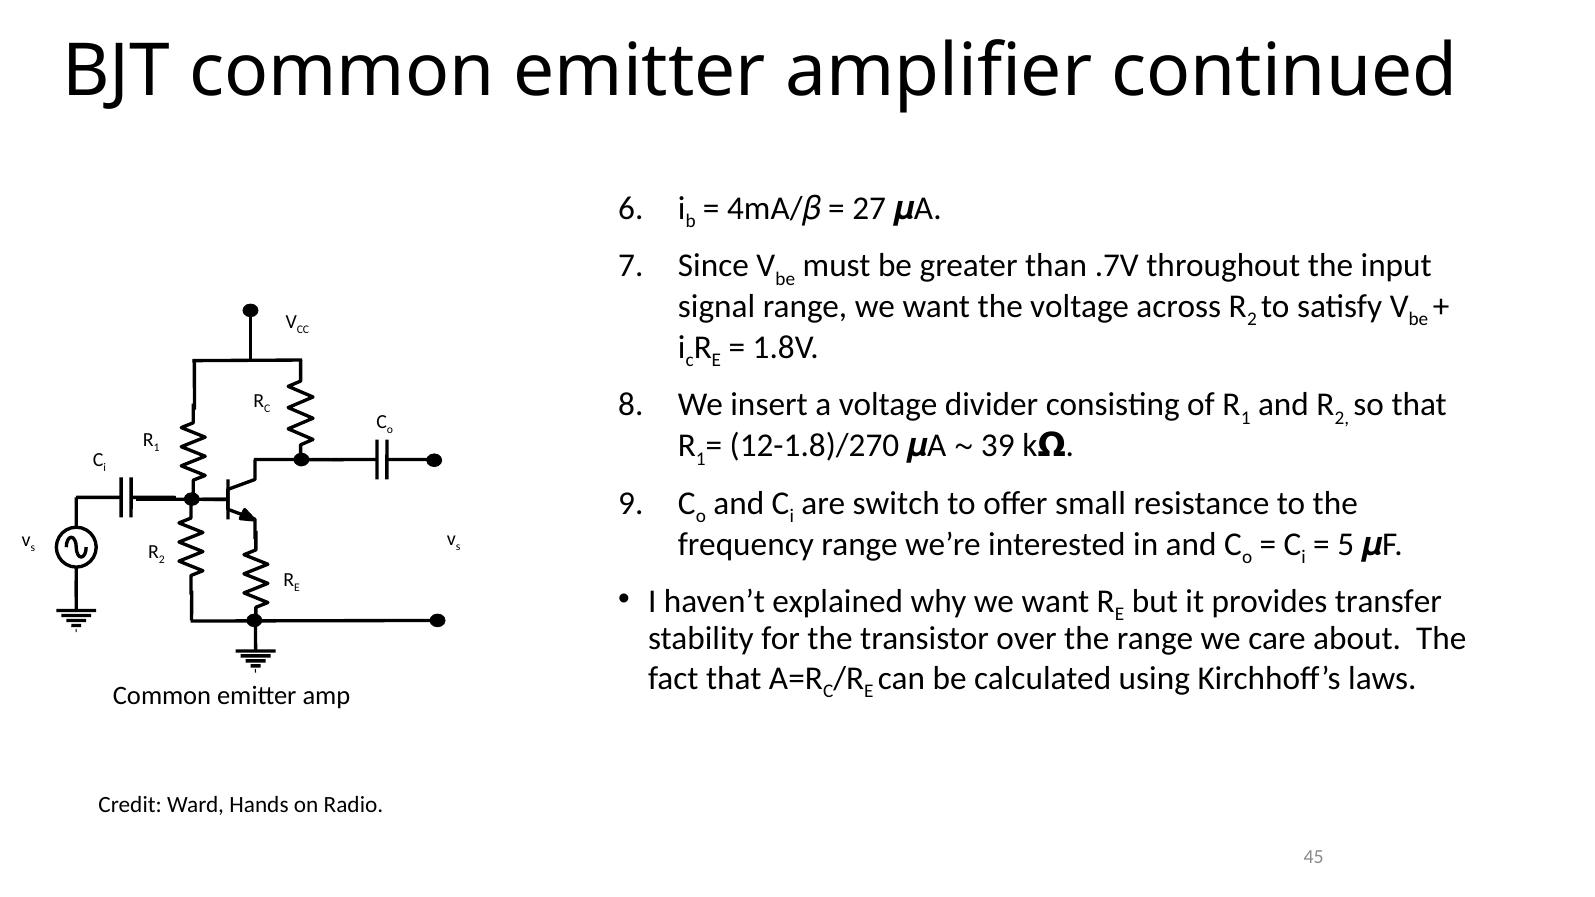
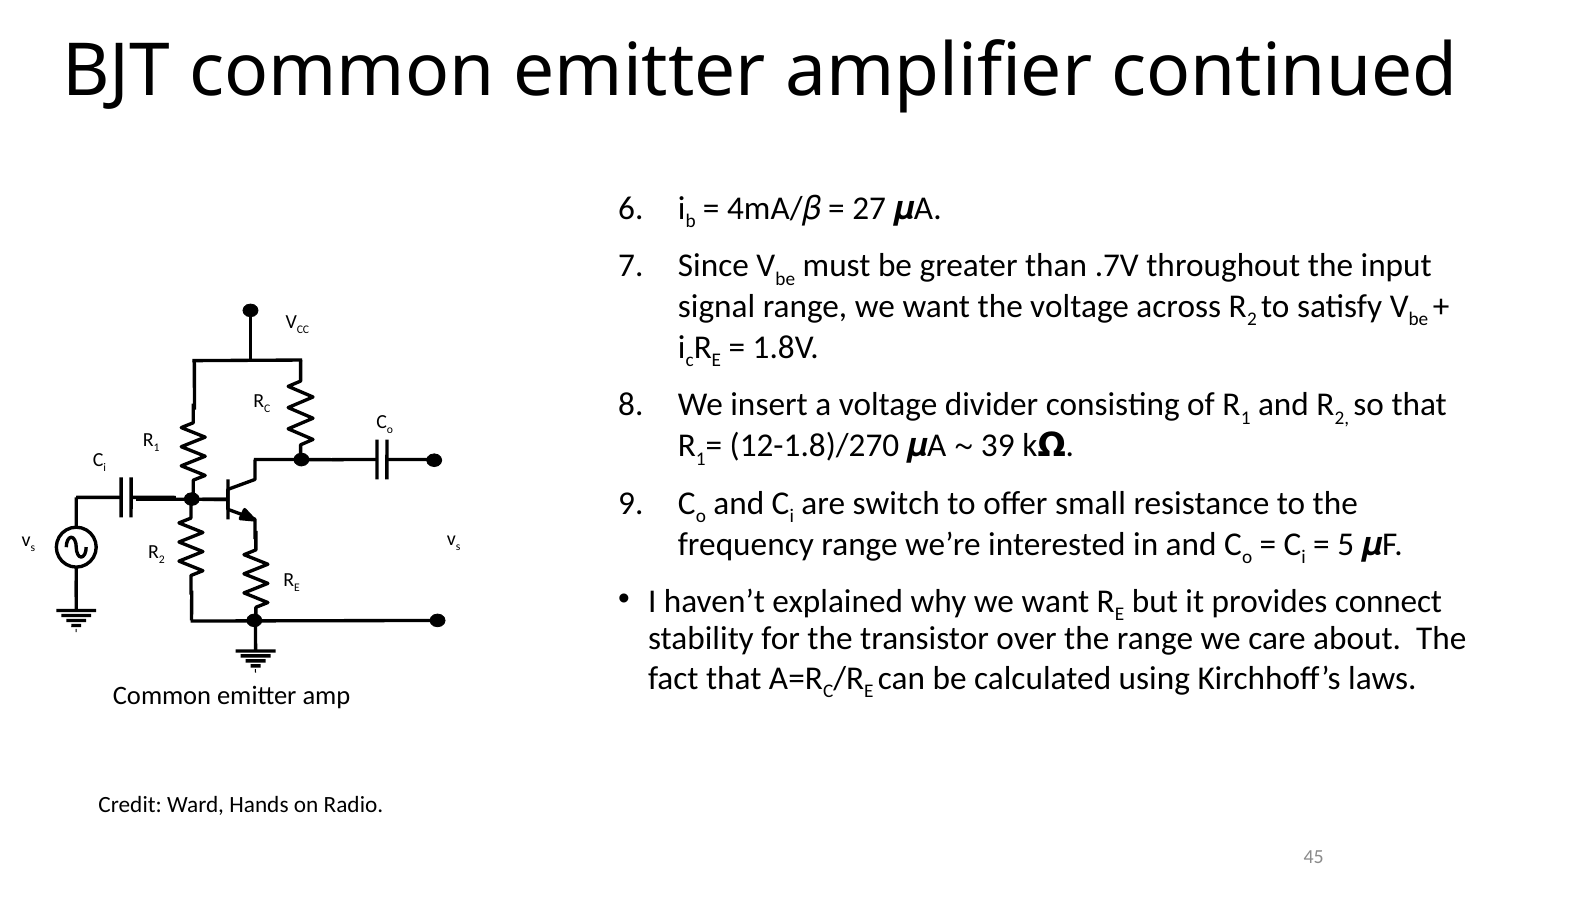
transfer: transfer -> connect (1388, 602)
